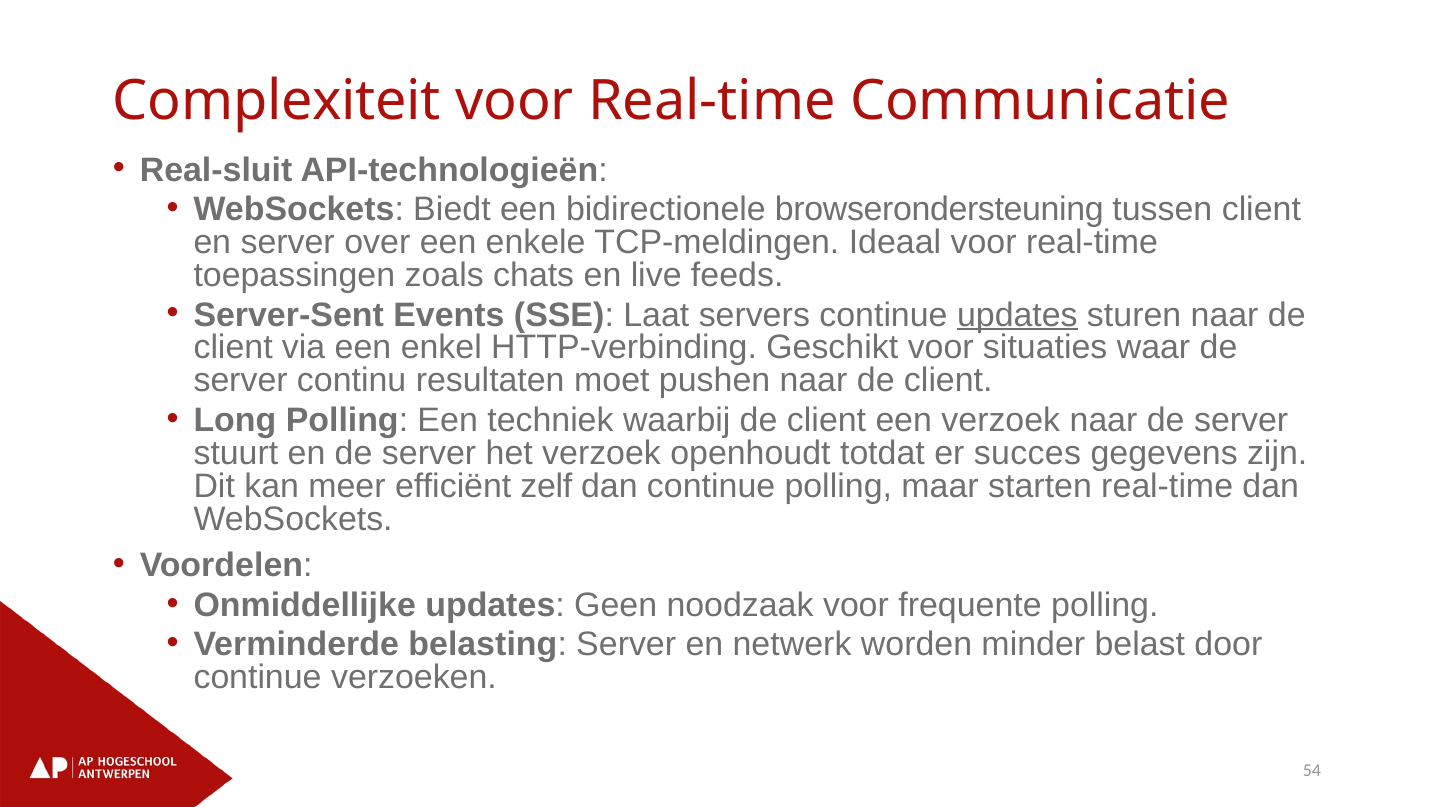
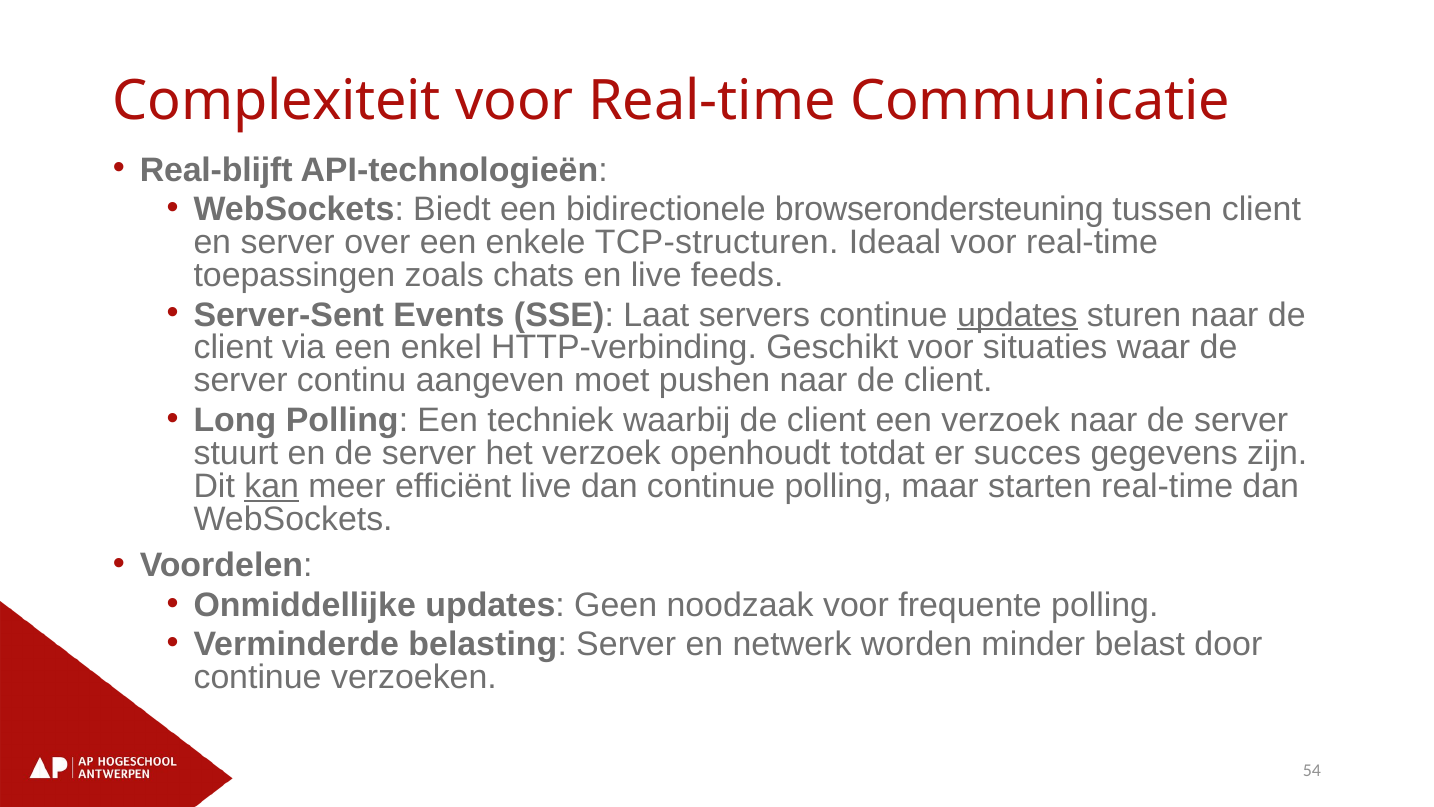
Real-sluit: Real-sluit -> Real-blijft (216, 170)
TCP-meldingen: TCP-meldingen -> TCP-structuren (717, 242)
resultaten: resultaten -> aangeven (490, 381)
kan underline: none -> present (272, 486)
efficiënt zelf: zelf -> live (546, 486)
